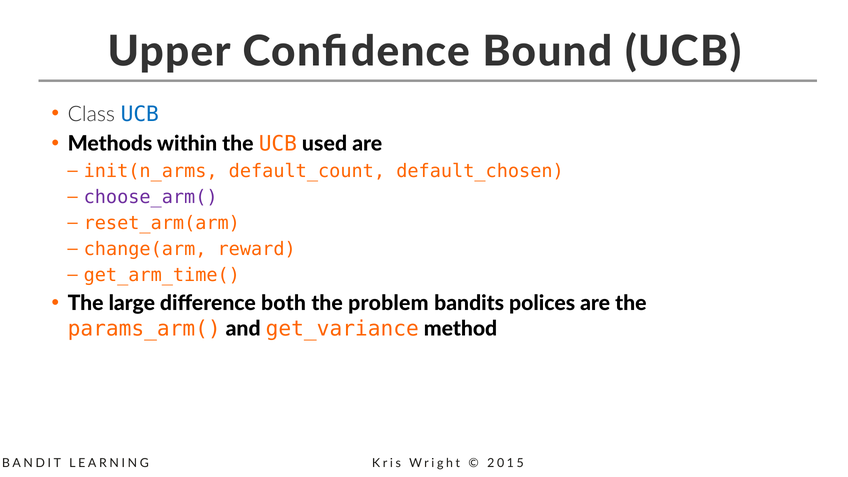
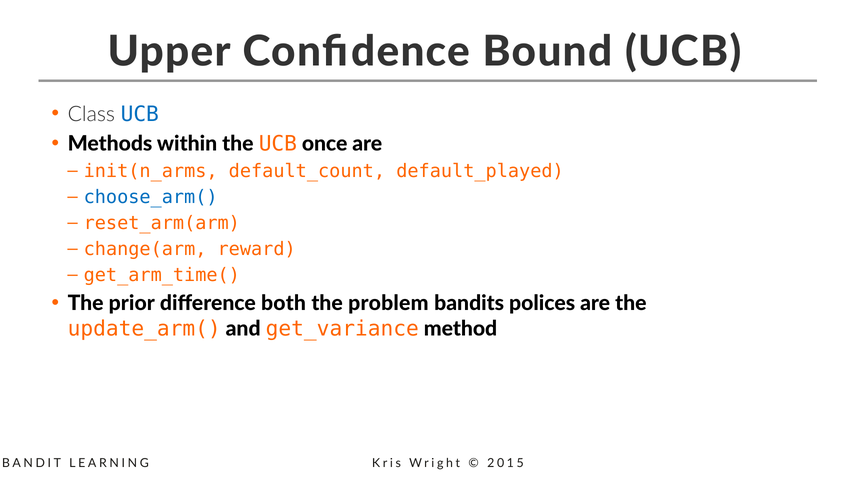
used: used -> once (325, 144)
default_chosen: default_chosen -> default_played (480, 171)
choose_arm( colour: purple -> blue (151, 197)
large: large -> prior (132, 303)
params_arm(: params_arm( -> update_arm( (144, 329)
